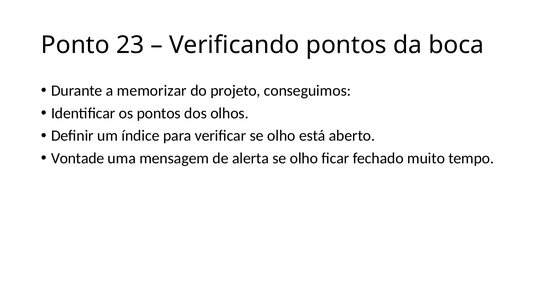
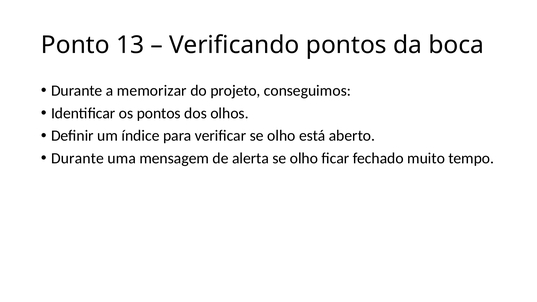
23: 23 -> 13 (130, 45)
Vontade: Vontade -> Durante (78, 158)
